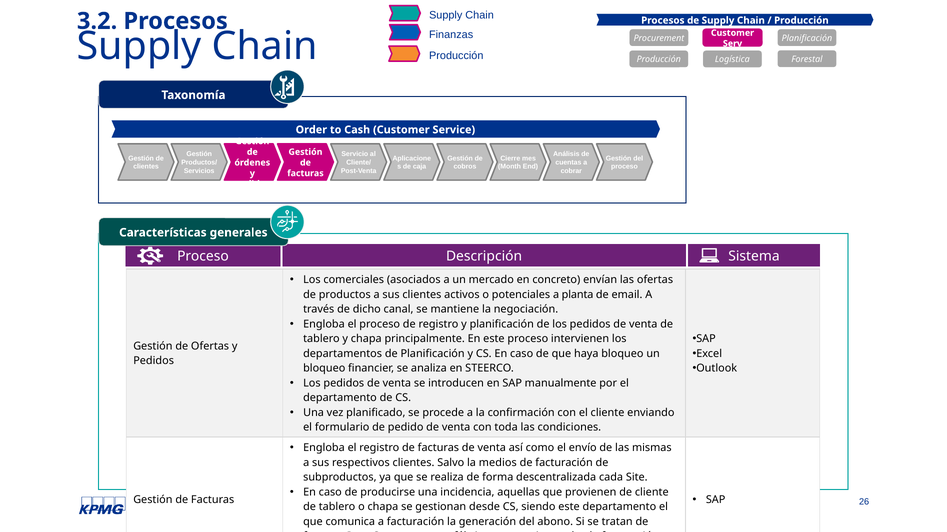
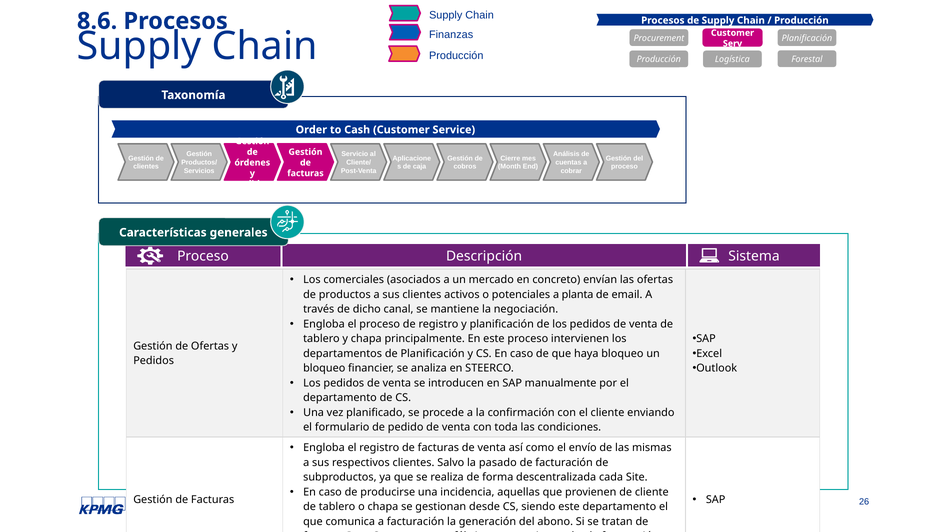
3.2: 3.2 -> 8.6 (97, 21)
medios: medios -> pasado (498, 463)
